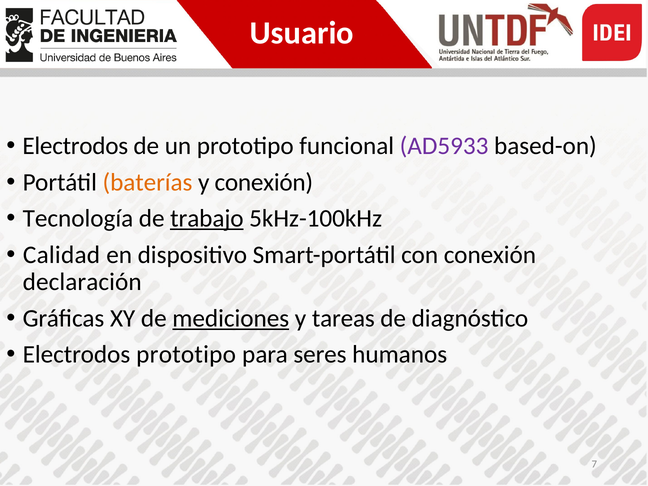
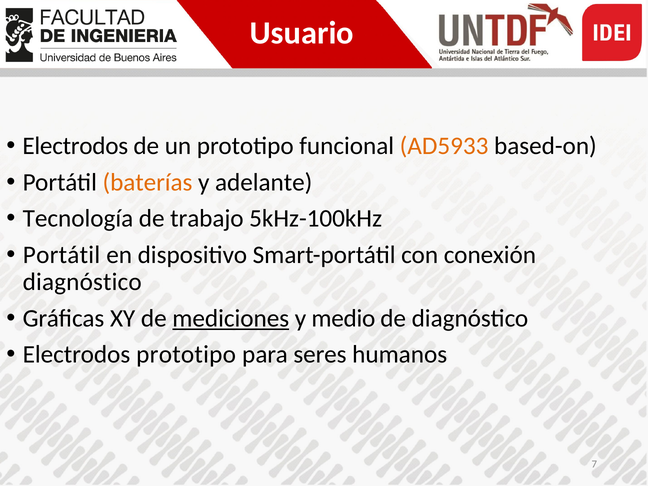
AD5933 colour: purple -> orange (444, 146)
y conexión: conexión -> adelante (264, 182)
trabajo underline: present -> none (207, 219)
Calidad: Calidad -> Portátil (62, 255)
declaración: declaración -> diagnóstico (82, 282)
tareas: tareas -> medio (343, 318)
